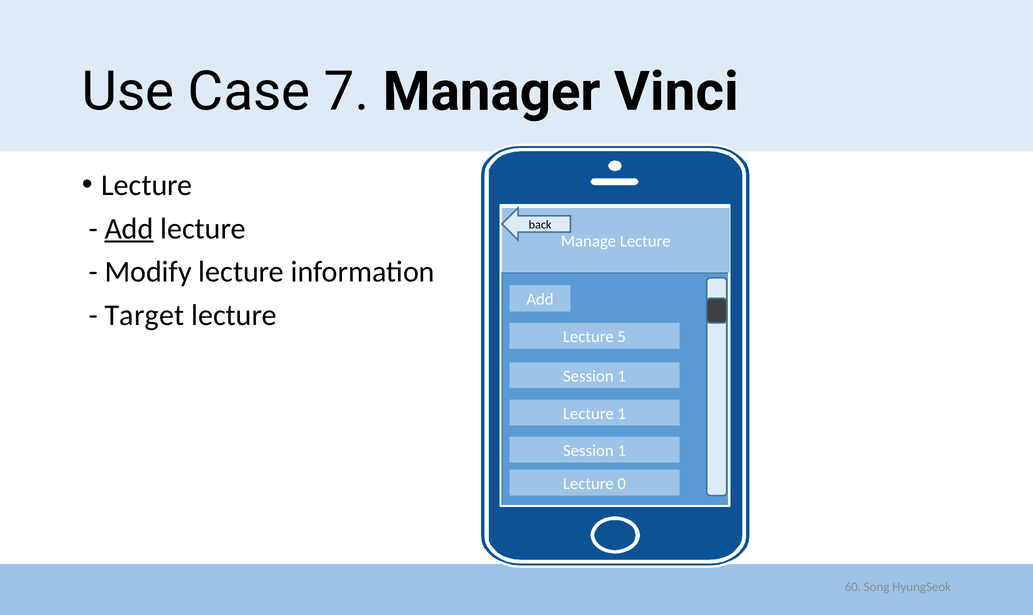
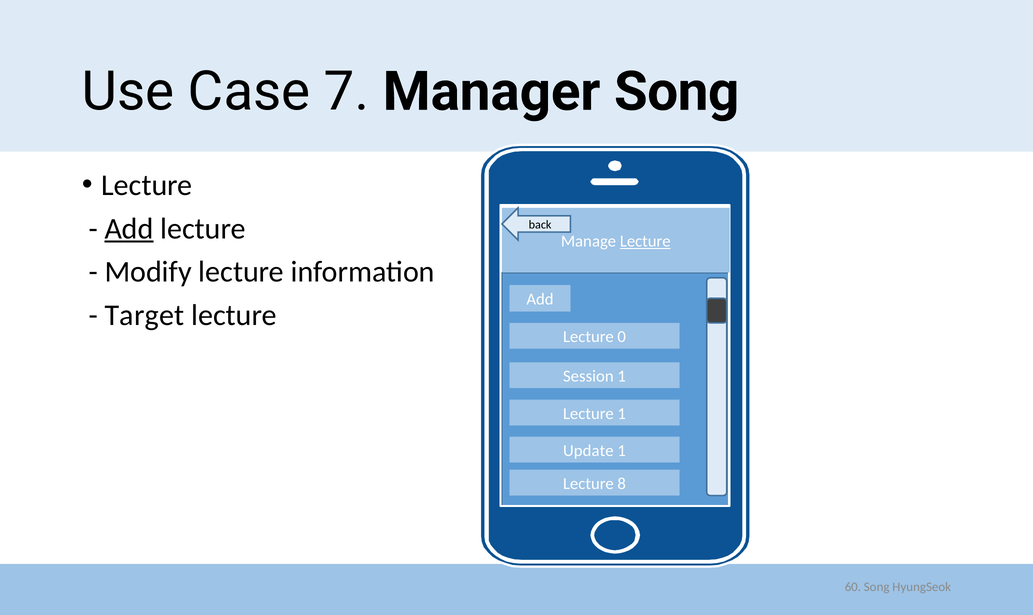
Manager Vinci: Vinci -> Song (677, 92)
Lecture underline: none -> present (645, 241)
5: 5 -> 0 (622, 337)
Session: Session -> Update (588, 451)
0: 0 -> 8 (622, 484)
